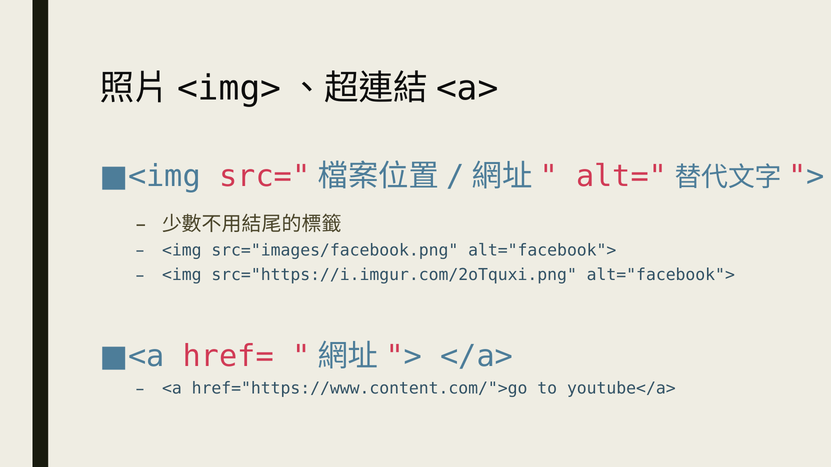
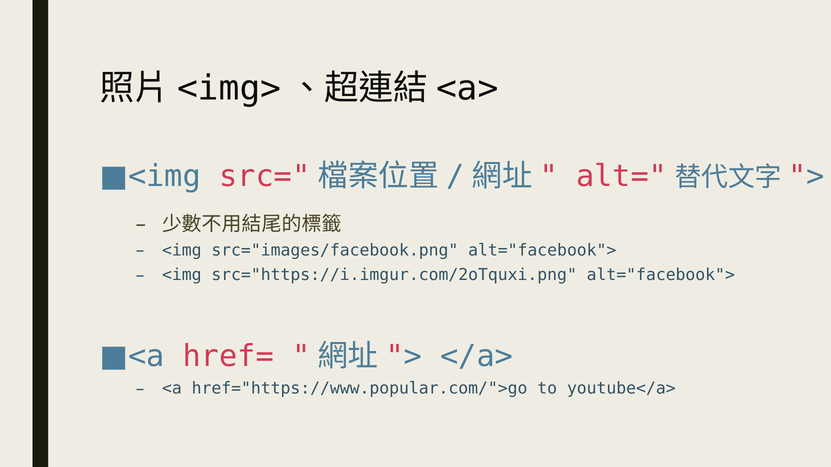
href="https://www.content.com/">go: href="https://www.content.com/">go -> href="https://www.popular.com/">go (360, 389)
